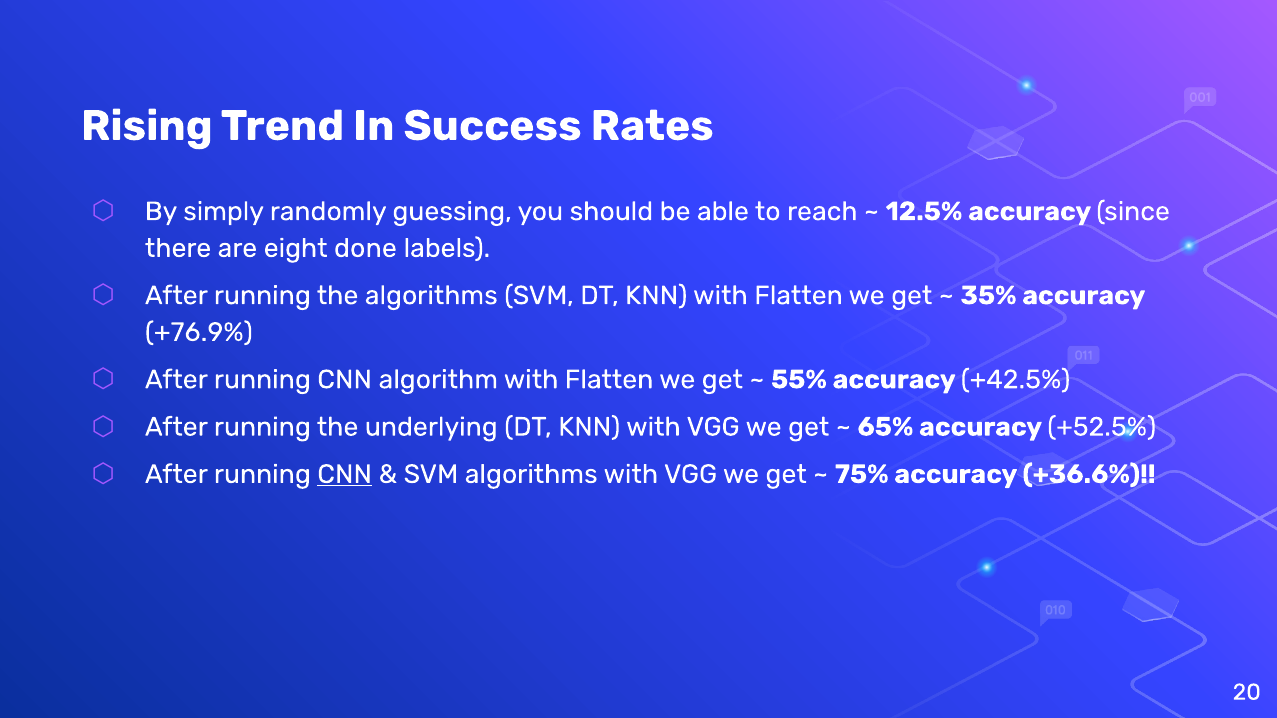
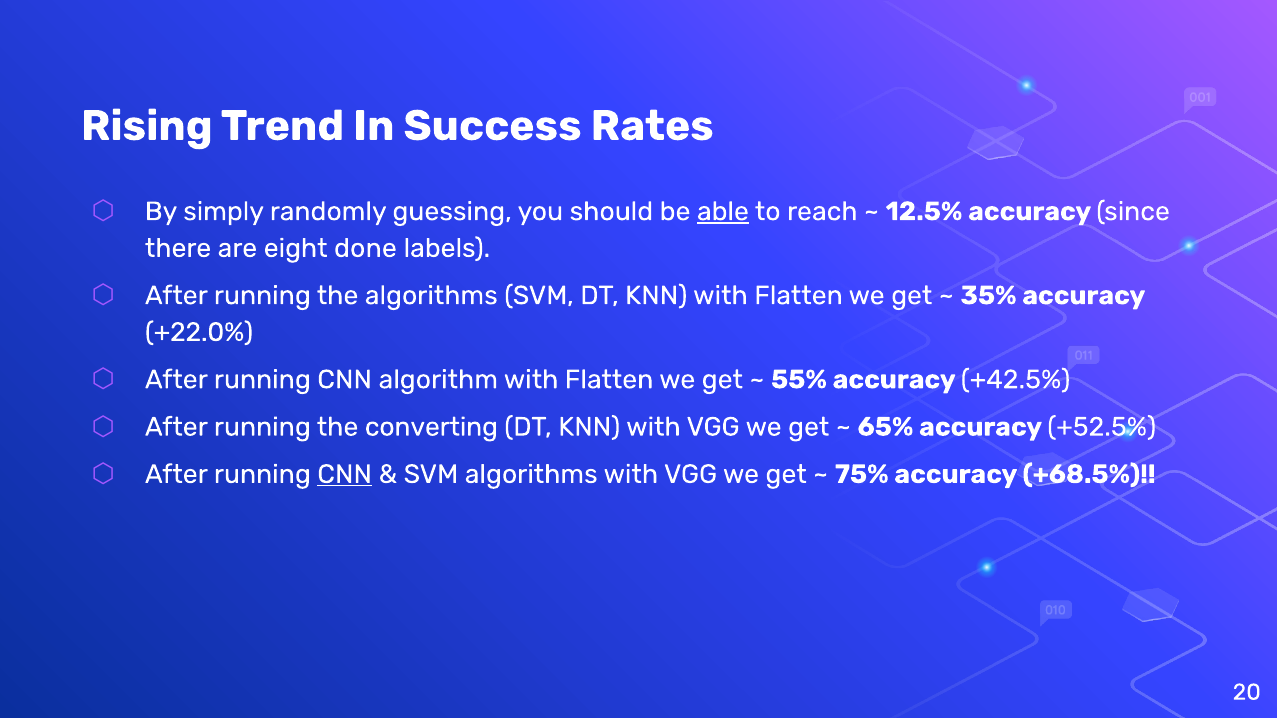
able underline: none -> present (723, 211)
+76.9%: +76.9% -> +22.0% (199, 332)
underlying: underlying -> converting (431, 427)
+36.6%: +36.6% -> +68.5% (1089, 474)
